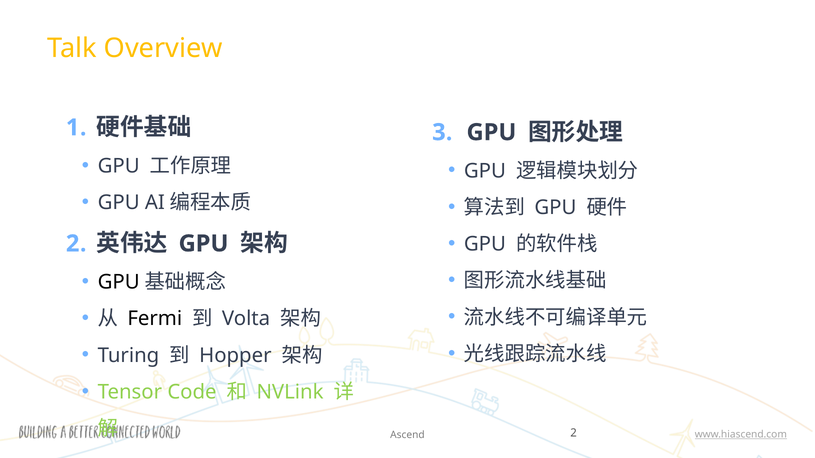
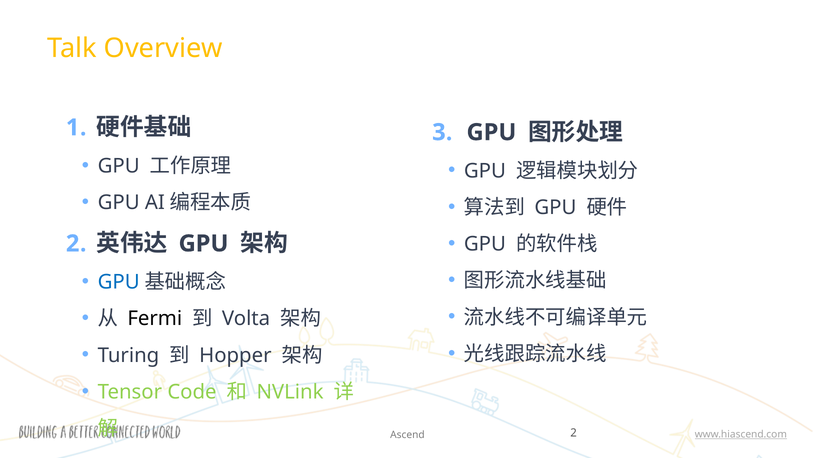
GPU colour: black -> blue (119, 282)
